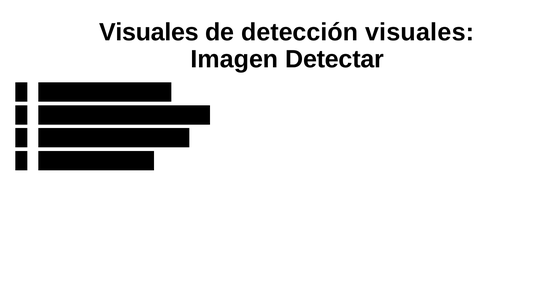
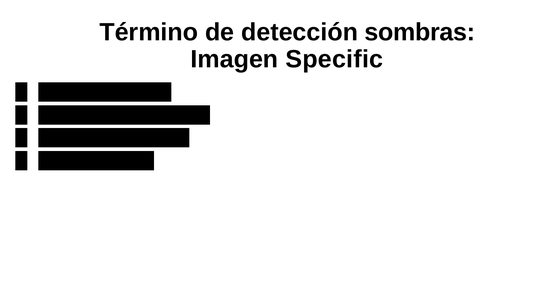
Visuales: Visuales -> Término (149, 32)
detección visuales: visuales -> sombras (420, 32)
Detectar: Detectar -> Specific (334, 59)
